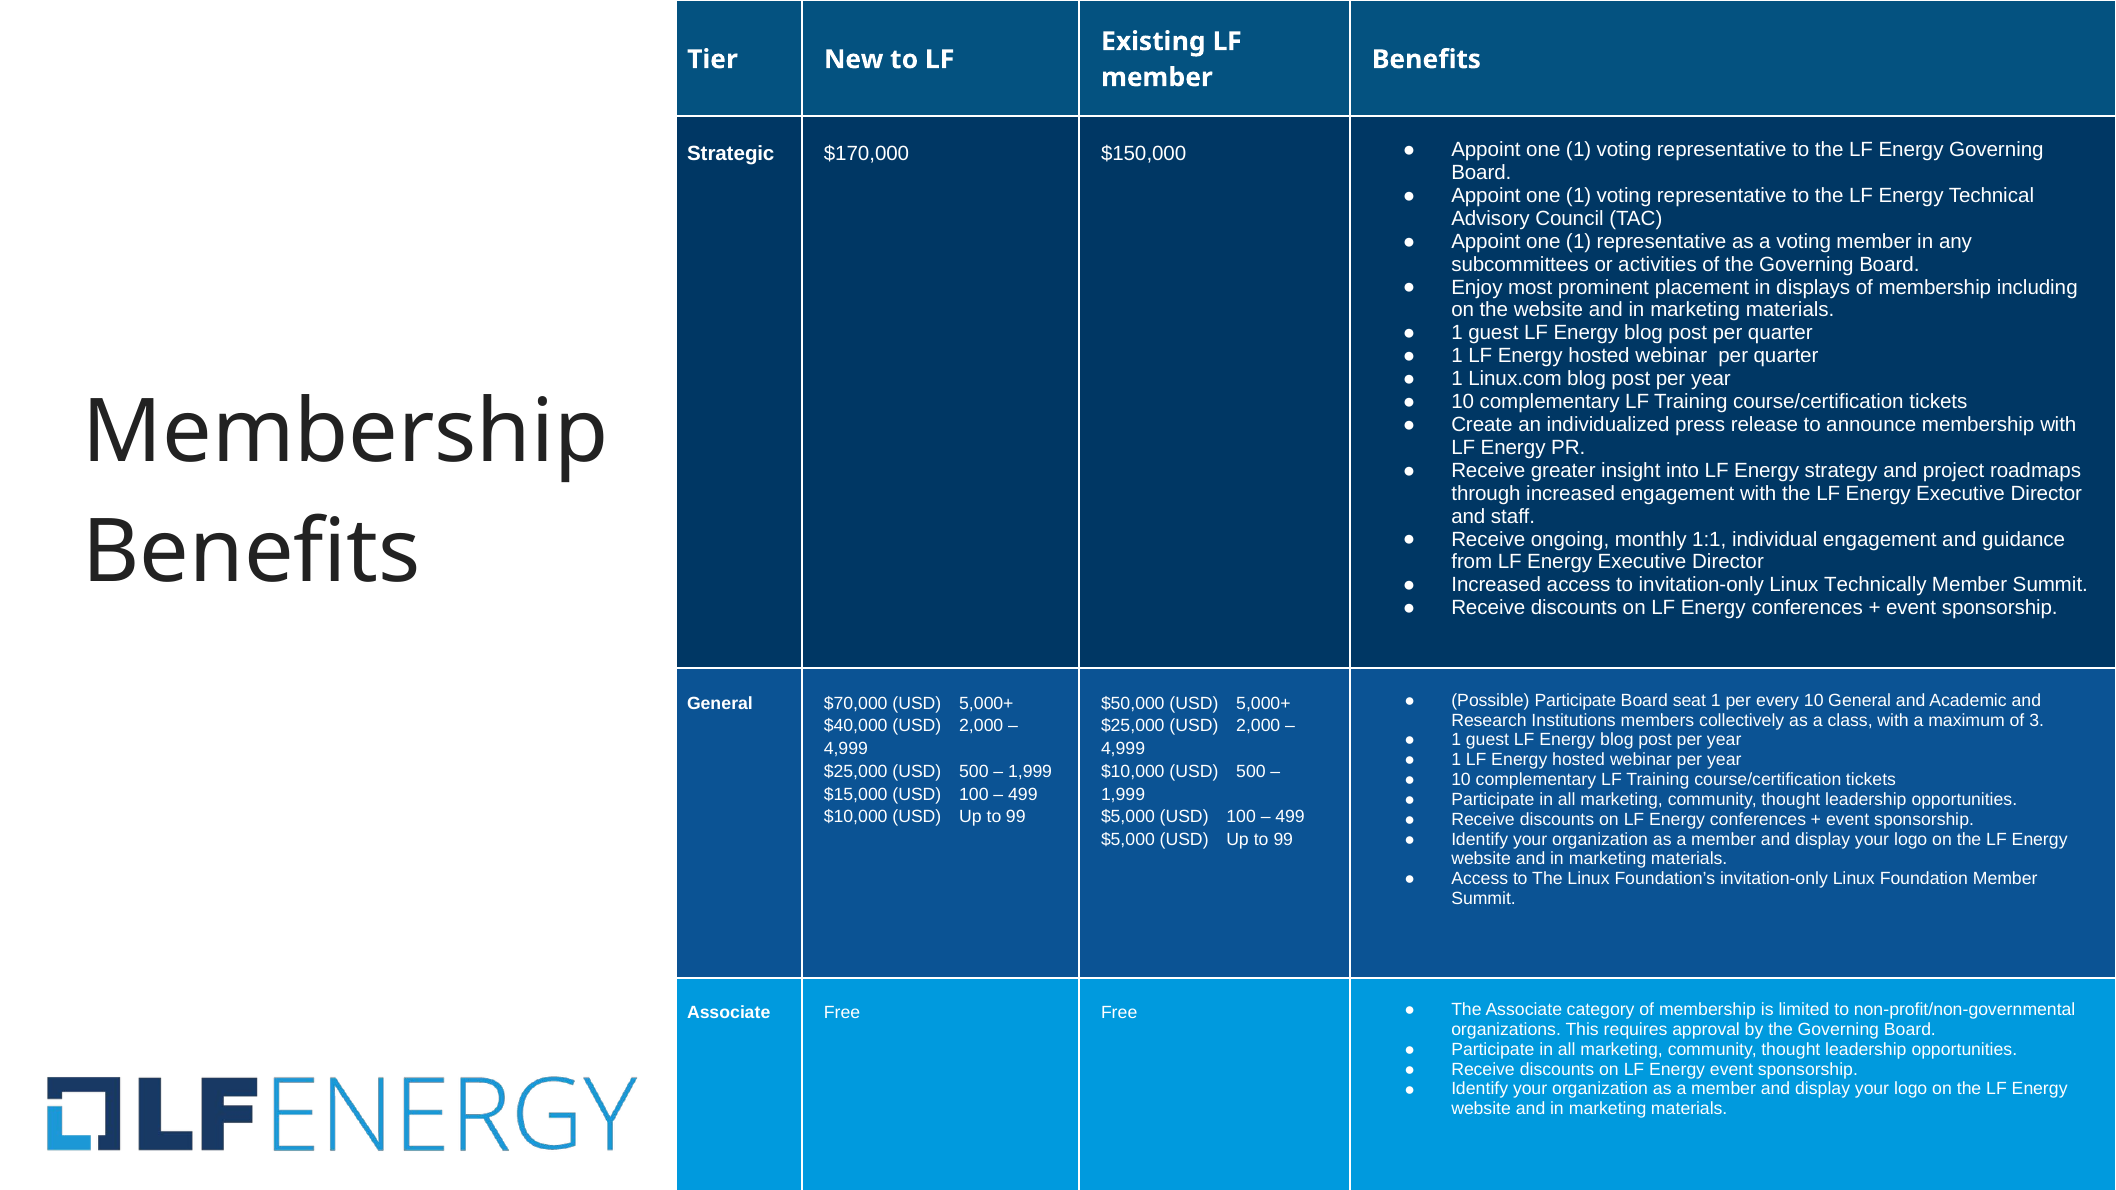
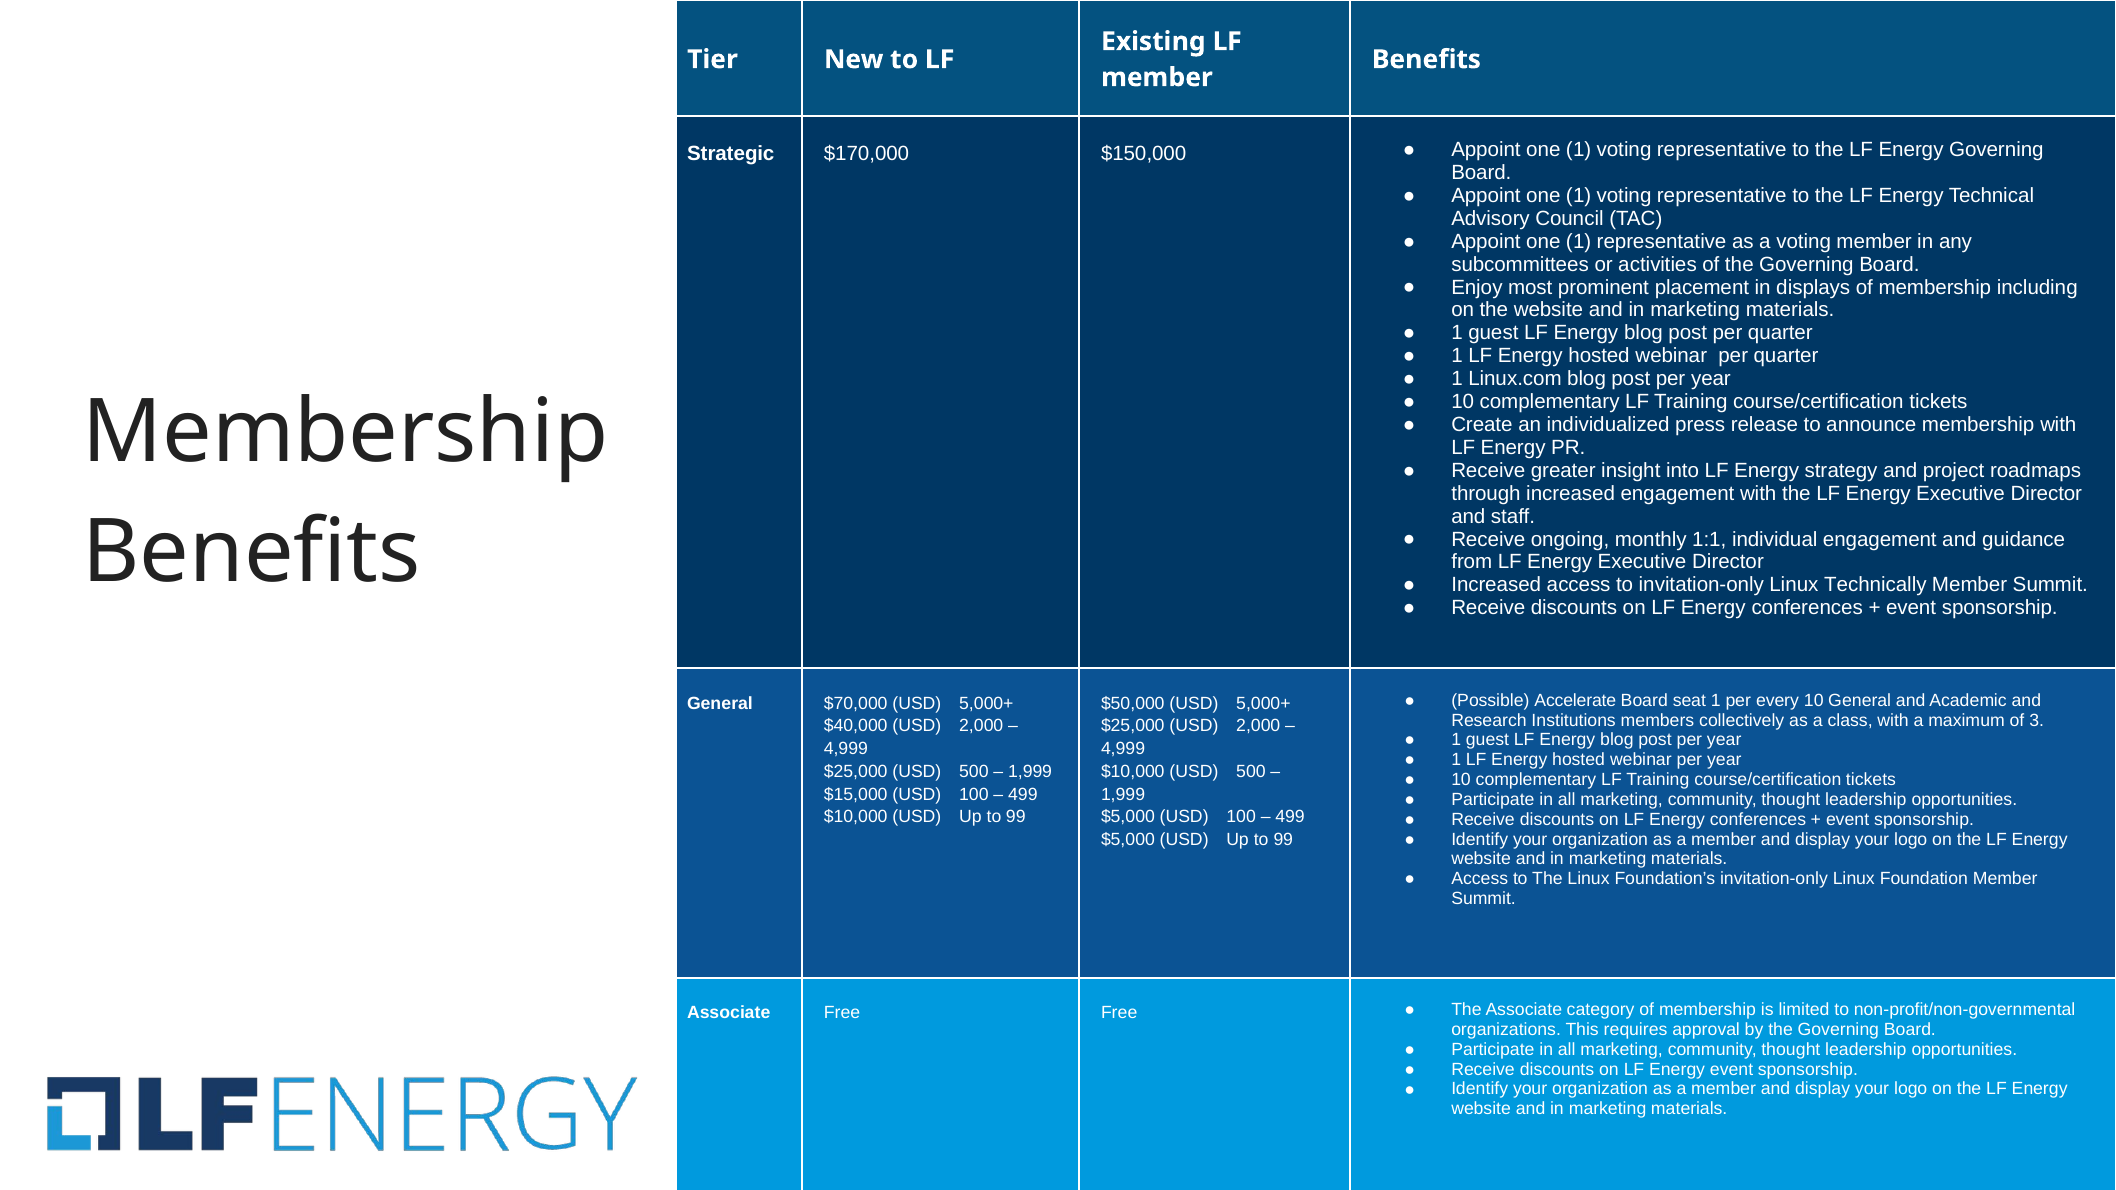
Possible Participate: Participate -> Accelerate (1575, 701)
